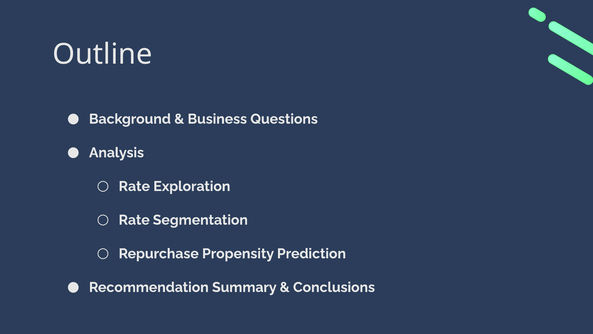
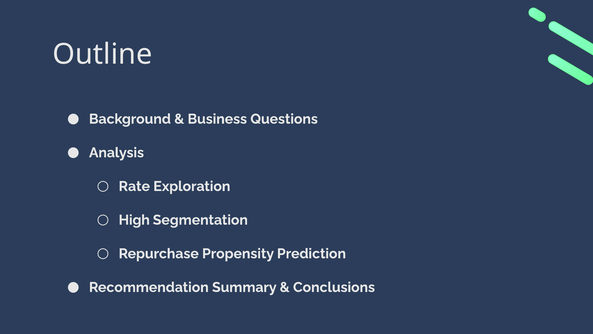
Rate: Rate -> High (134, 220)
